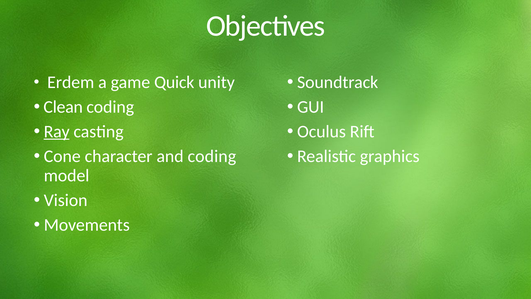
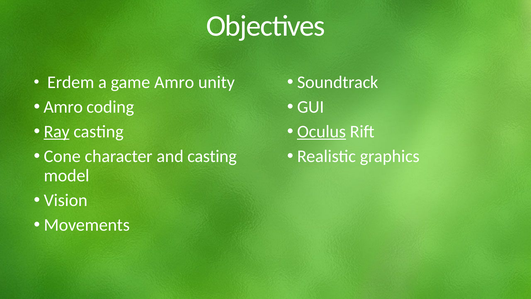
game Quick: Quick -> Amro (174, 82)
Clean: Clean -> Amro (63, 107)
Oculus underline: none -> present (321, 132)
and coding: coding -> casting (212, 156)
